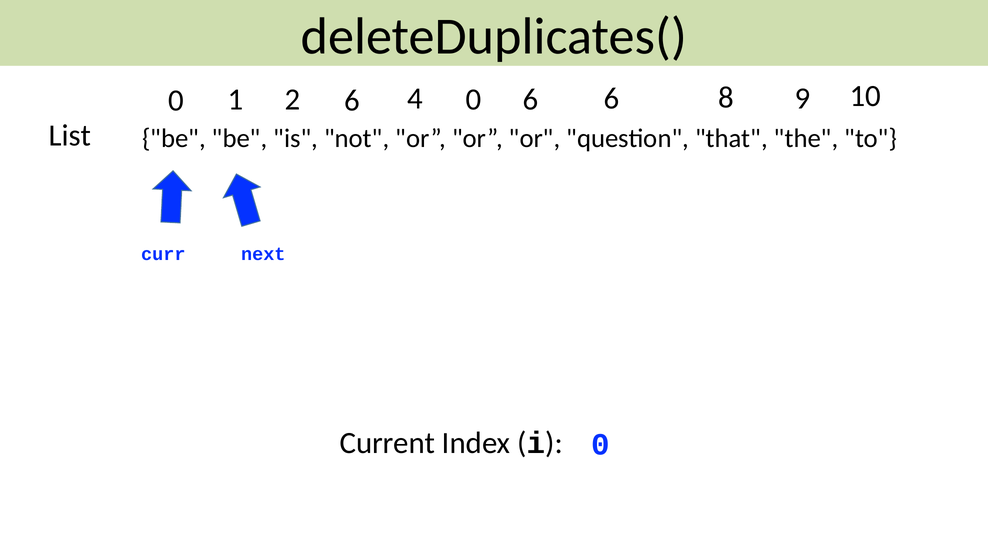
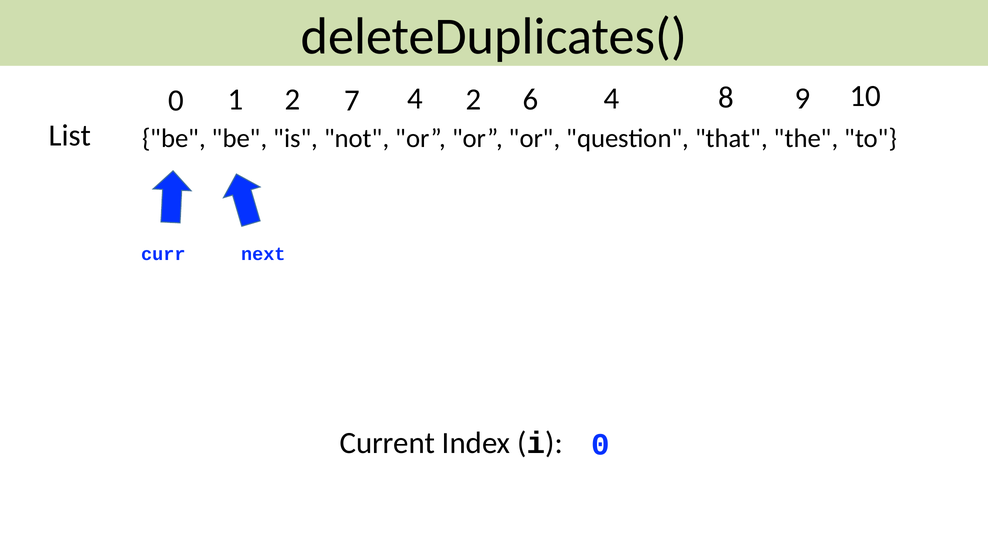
2 6: 6 -> 7 (352, 101)
4 0: 0 -> 2 (473, 100)
6 6: 6 -> 4 (612, 98)
